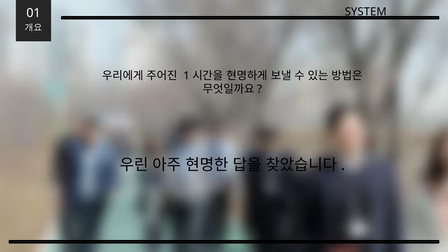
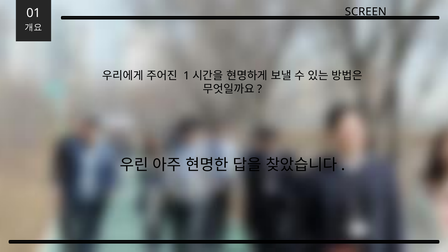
SYSTEM: SYSTEM -> SCREEN (366, 12)
